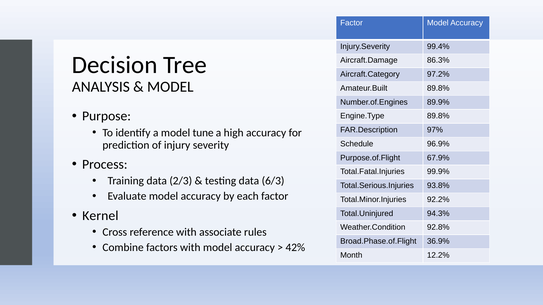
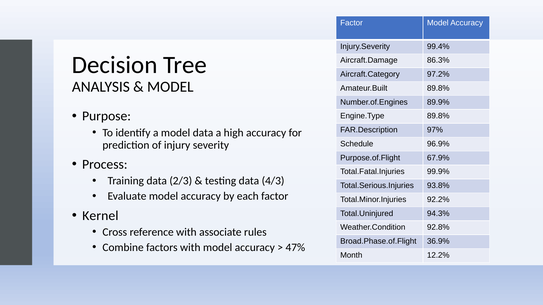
model tune: tune -> data (203, 133)
6/3: 6/3 -> 4/3 (273, 181)
42%: 42% -> 47% (295, 248)
